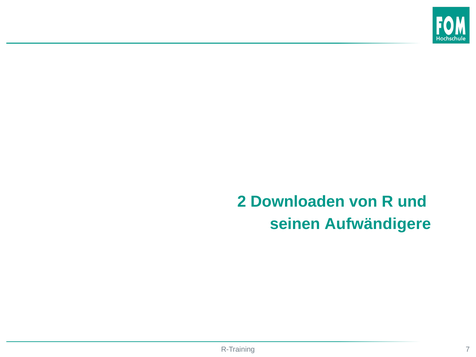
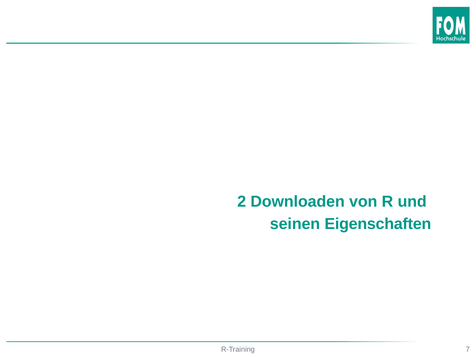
Aufwändigere: Aufwändigere -> Eigenschaften (378, 224)
